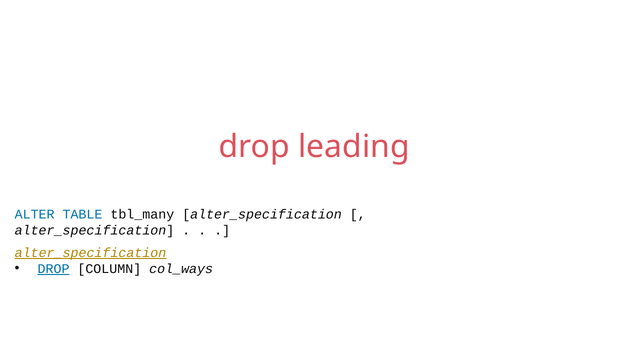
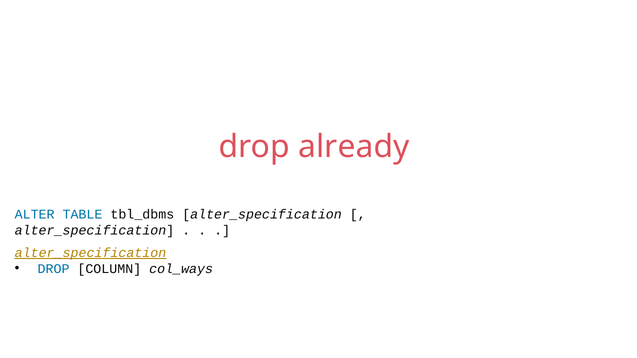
leading: leading -> already (354, 147)
tbl_many: tbl_many -> tbl_dbms (142, 215)
DROP underline: present -> none (54, 269)
